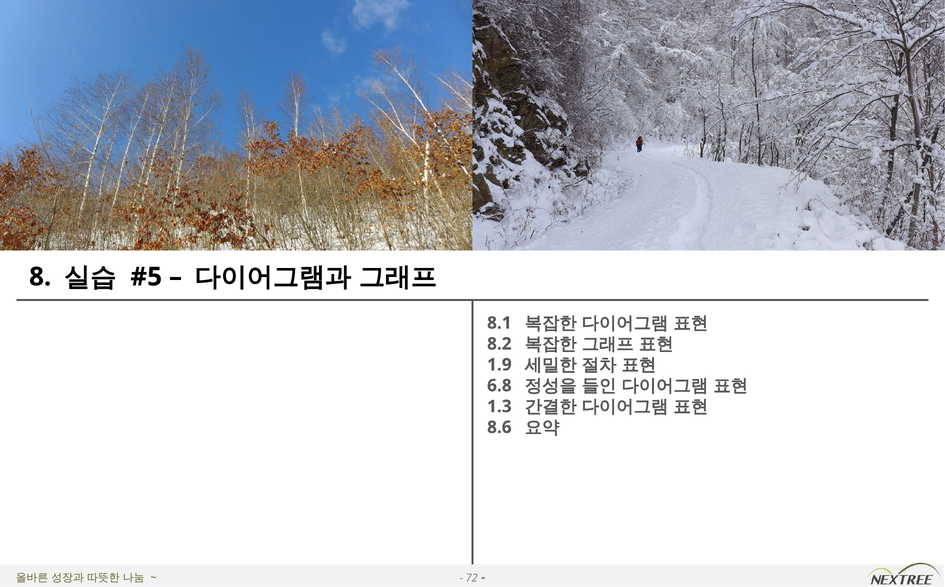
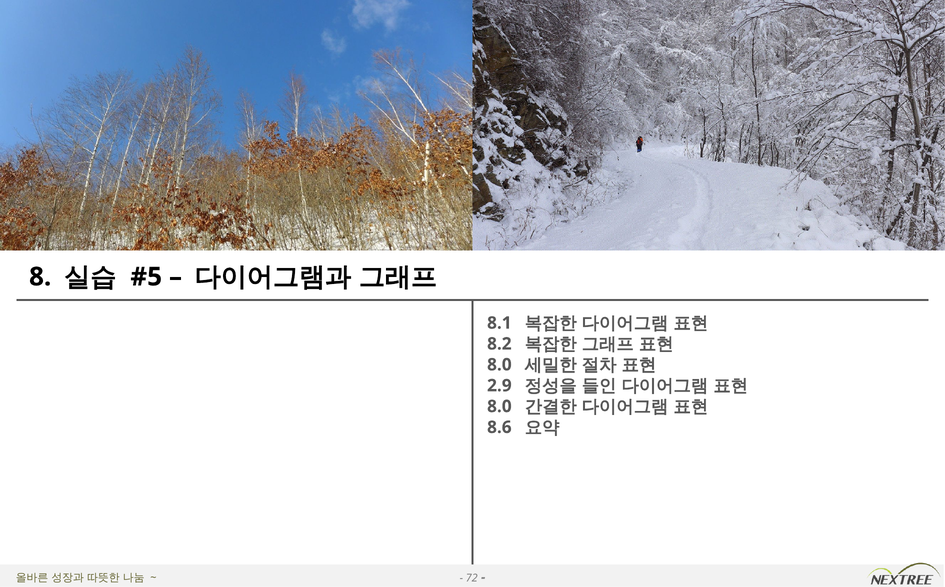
1.9: 1.9 -> 8.0 (499, 364)
6.8: 6.8 -> 2.9 (499, 385)
1.3: 1.3 -> 8.0 (499, 406)
